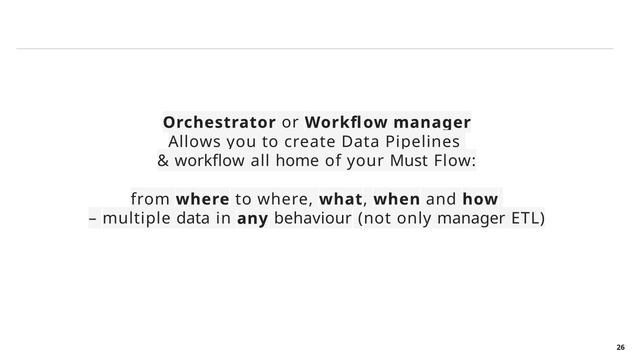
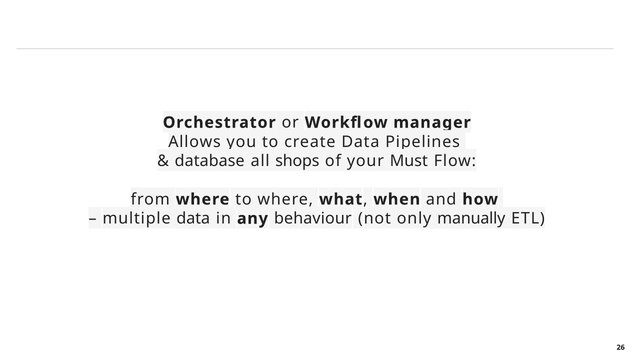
workflow: workflow -> database (210, 161)
home: home -> shops (297, 161)
only manager: manager -> manually (471, 219)
